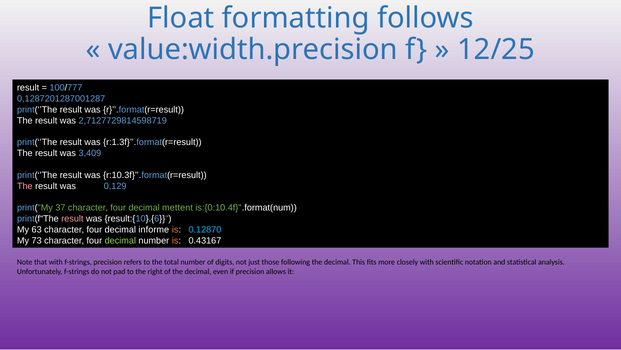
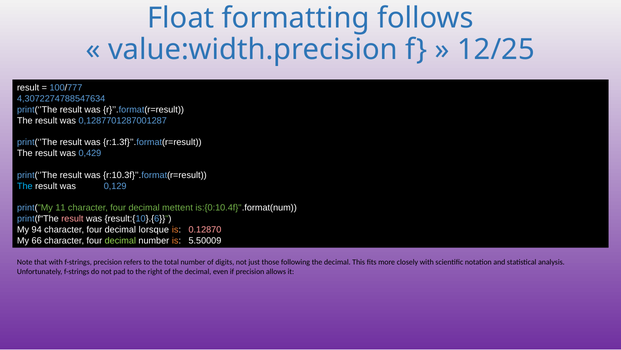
0,1287201287001287: 0,1287201287001287 -> 4,3072274788547634 (61, 99)
2,7127729814598719: 2,7127729814598719 -> 0,1287701287001287 (123, 120)
3,409: 3,409 -> 0,429 (90, 153)
The colour: pink -> light blue (25, 186)
37: 37 -> 11 (60, 207)
63: 63 -> 94 (37, 229)
informe: informe -> lorsque (154, 229)
0.12870 colour: light blue -> pink (205, 229)
73: 73 -> 66 (37, 240)
0.43167: 0.43167 -> 5.50009 (205, 240)
